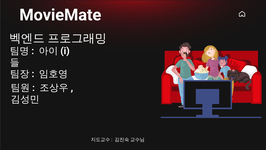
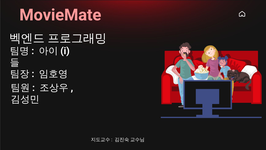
MovieMate colour: white -> pink (60, 15)
